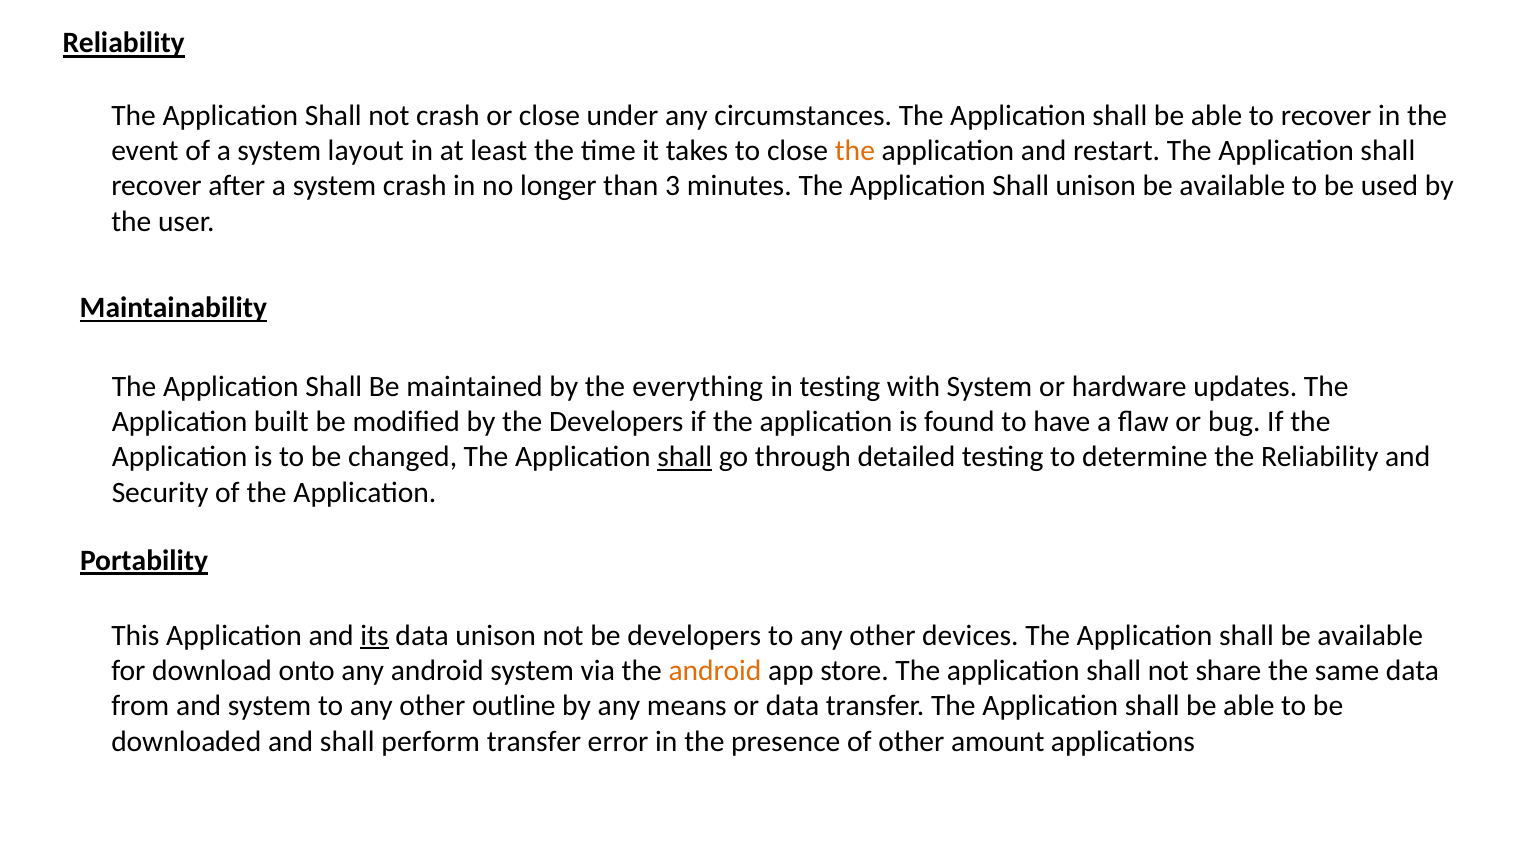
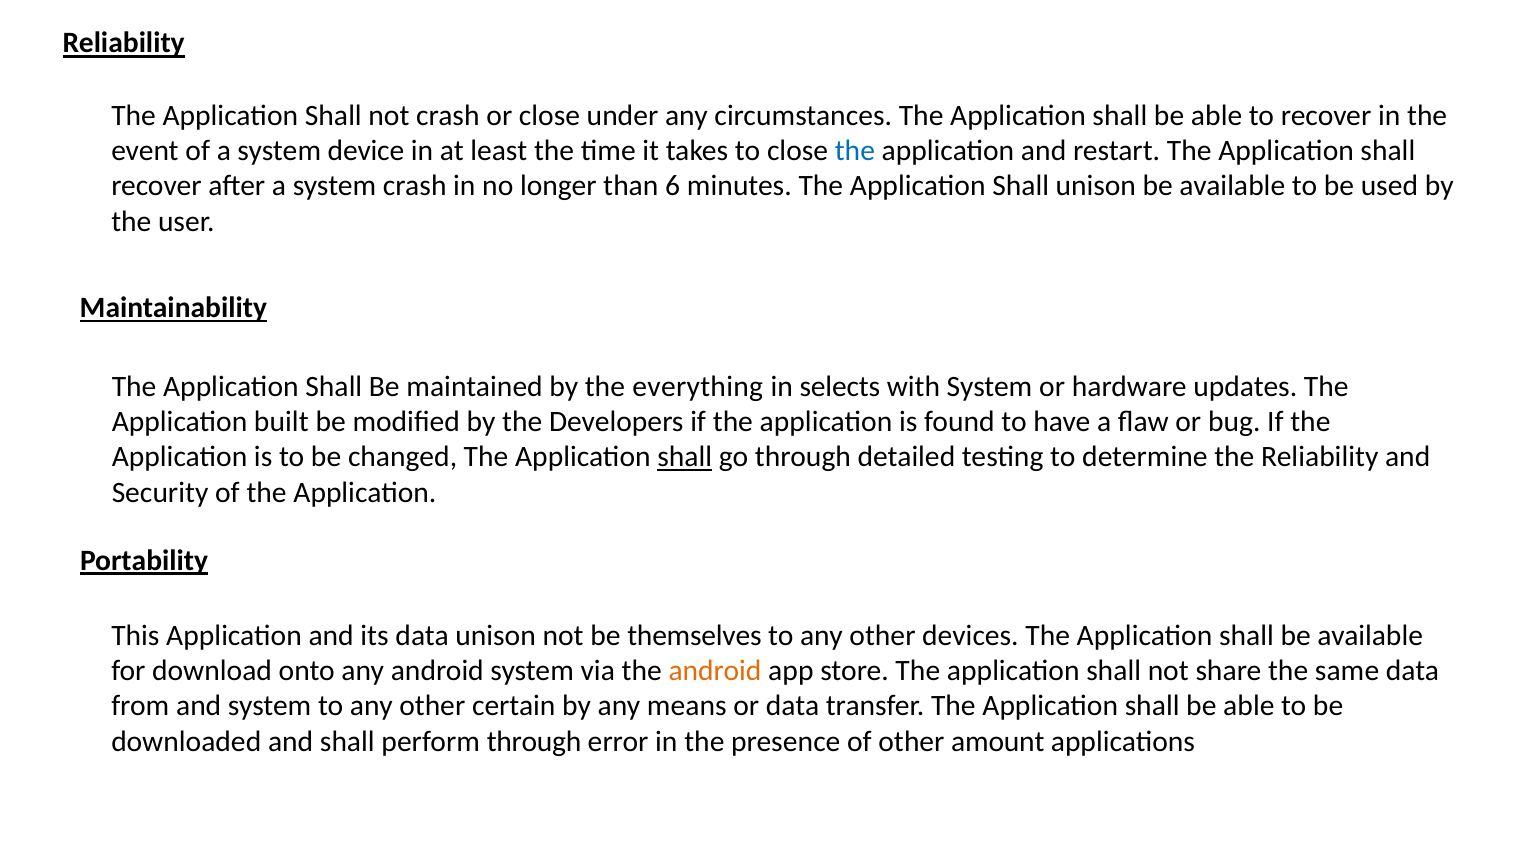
layout: layout -> device (366, 151)
the colour: orange -> blue (855, 151)
3: 3 -> 6 (673, 186)
in testing: testing -> selects (840, 387)
its underline: present -> none (375, 636)
be developers: developers -> themselves (694, 636)
outline: outline -> certain (514, 707)
perform transfer: transfer -> through (534, 742)
